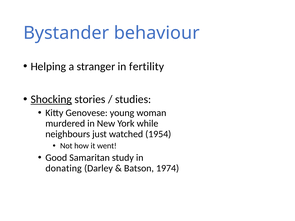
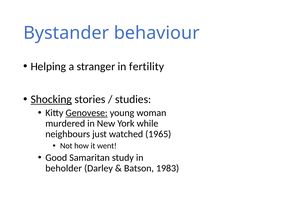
Genovese underline: none -> present (87, 113)
1954: 1954 -> 1965 (158, 134)
donating: donating -> beholder (64, 168)
1974: 1974 -> 1983 (168, 168)
